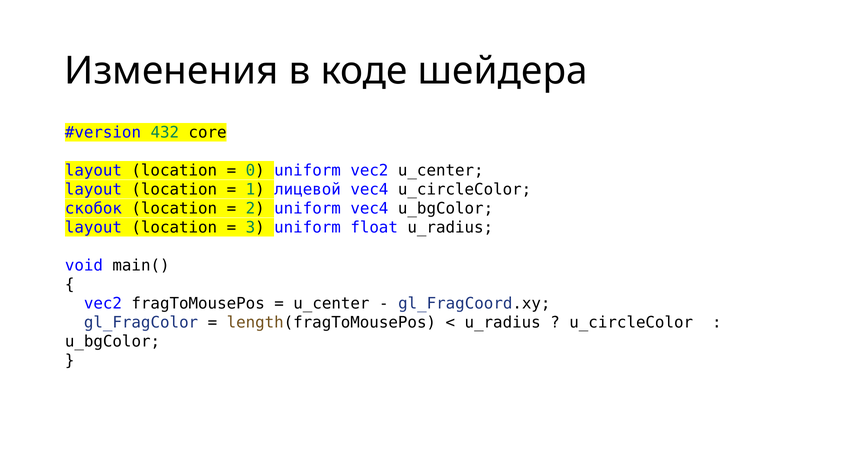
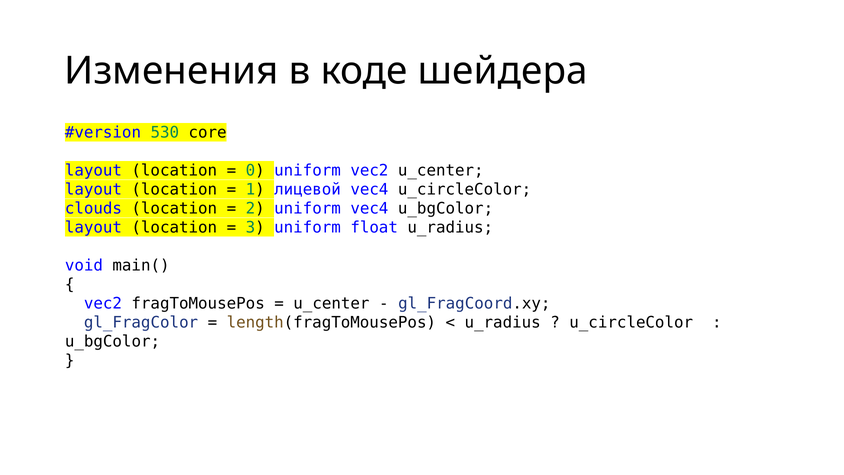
432: 432 -> 530 (165, 132)
скобок: скобок -> clouds (93, 208)
